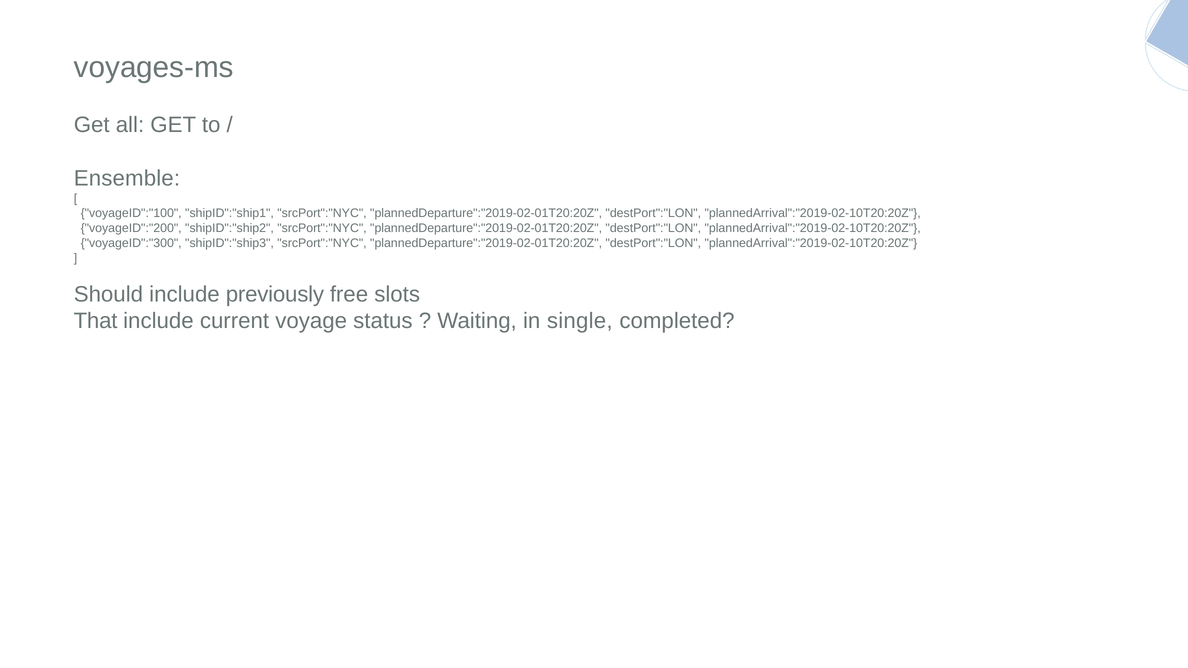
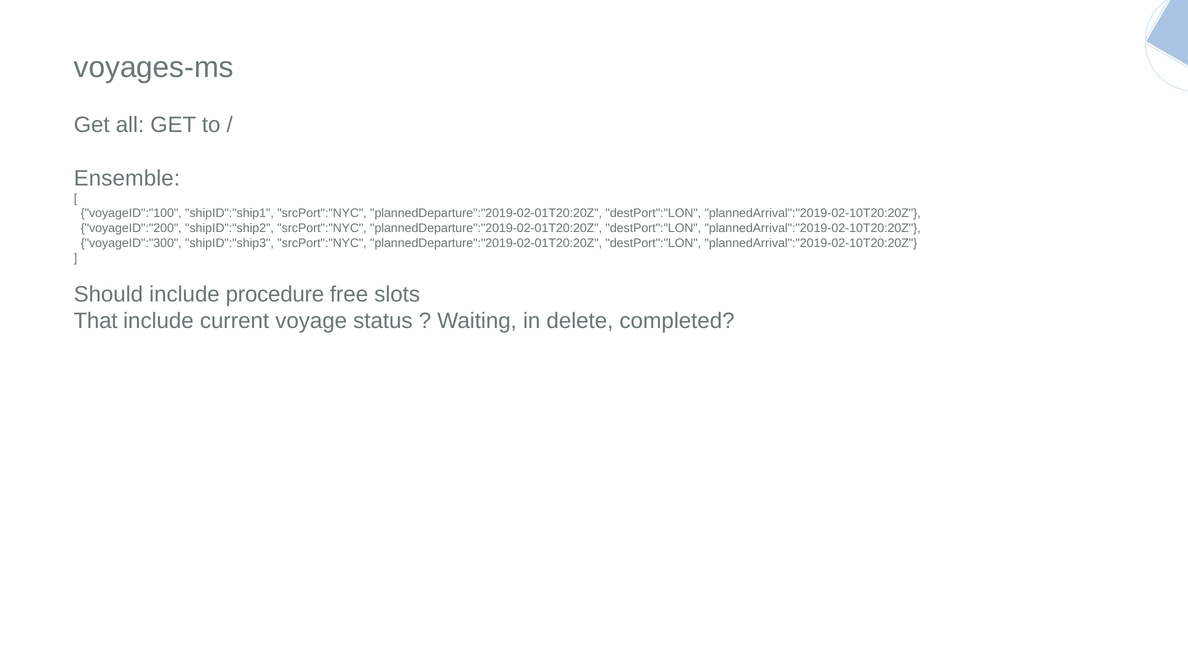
previously: previously -> procedure (275, 294)
single: single -> delete (580, 321)
